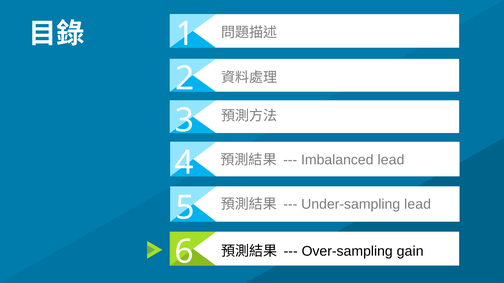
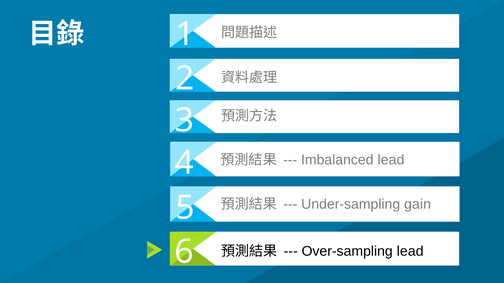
Under-sampling lead: lead -> gain (418, 204)
Over-sampling gain: gain -> lead (410, 252)
